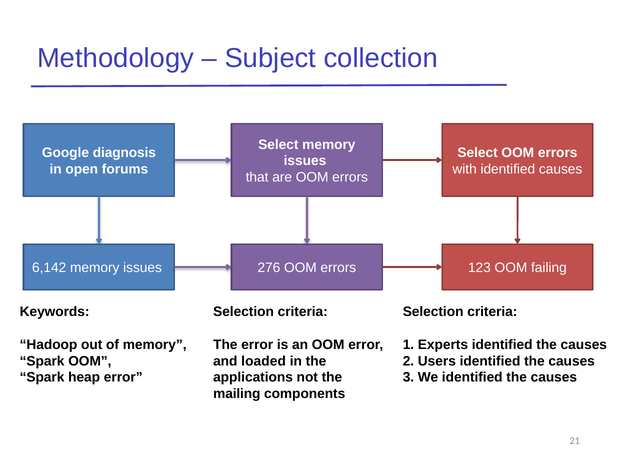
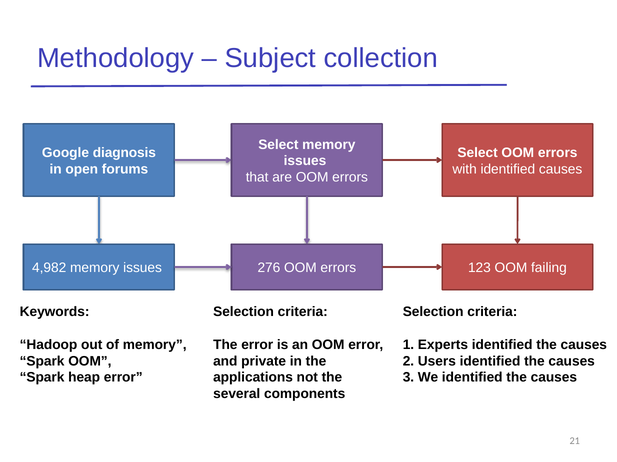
6,142: 6,142 -> 4,982 (49, 268)
loaded: loaded -> private (264, 362)
mailing: mailing -> several (237, 395)
